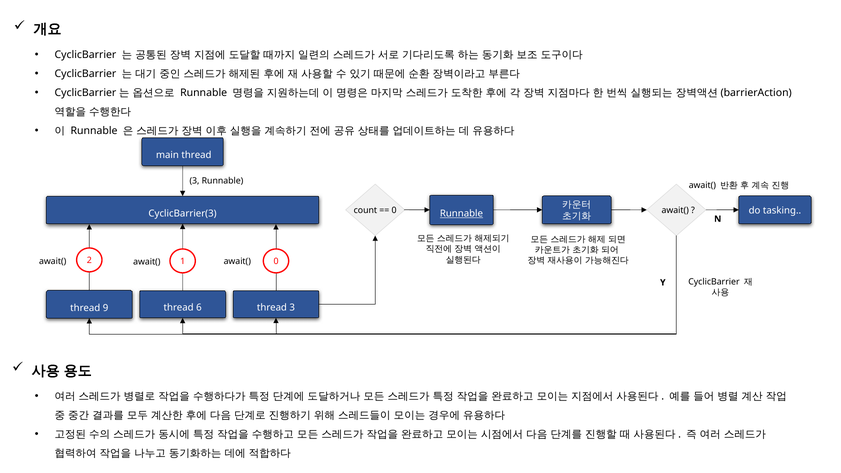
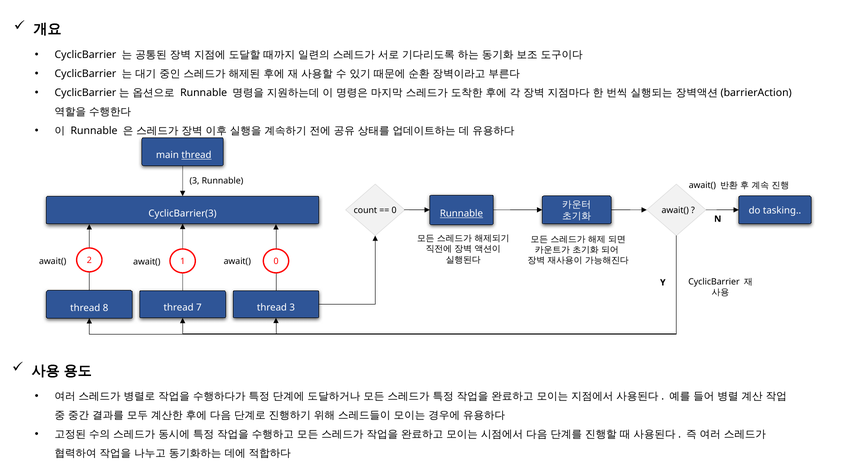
thread underline: none -> present (196, 155)
9: 9 -> 8 (106, 308)
6: 6 -> 7 (199, 308)
